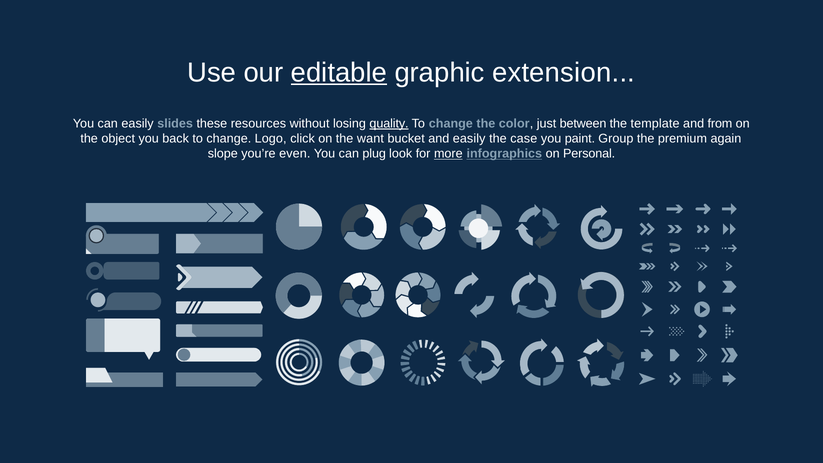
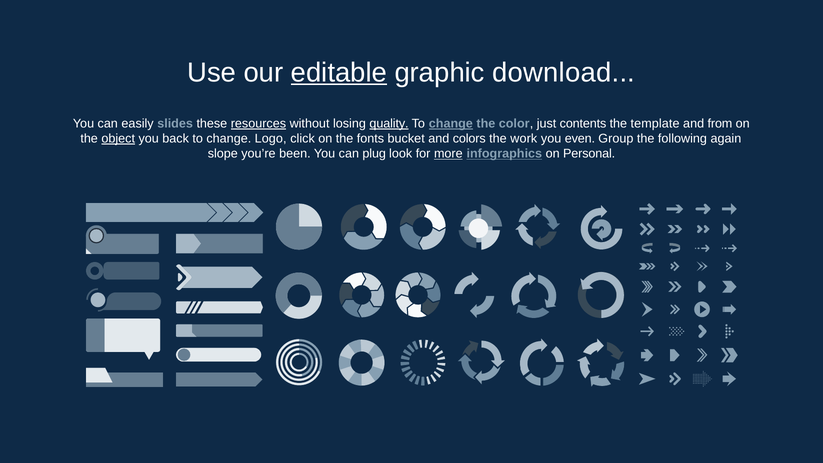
extension: extension -> download (564, 73)
resources underline: none -> present (258, 124)
change underline: none -> present (451, 124)
between: between -> contents (583, 124)
object underline: none -> present (118, 139)
want: want -> fonts (370, 139)
and easily: easily -> colors (469, 139)
case: case -> work (524, 139)
paint: paint -> even (580, 139)
premium: premium -> following (682, 139)
even: even -> been (295, 154)
